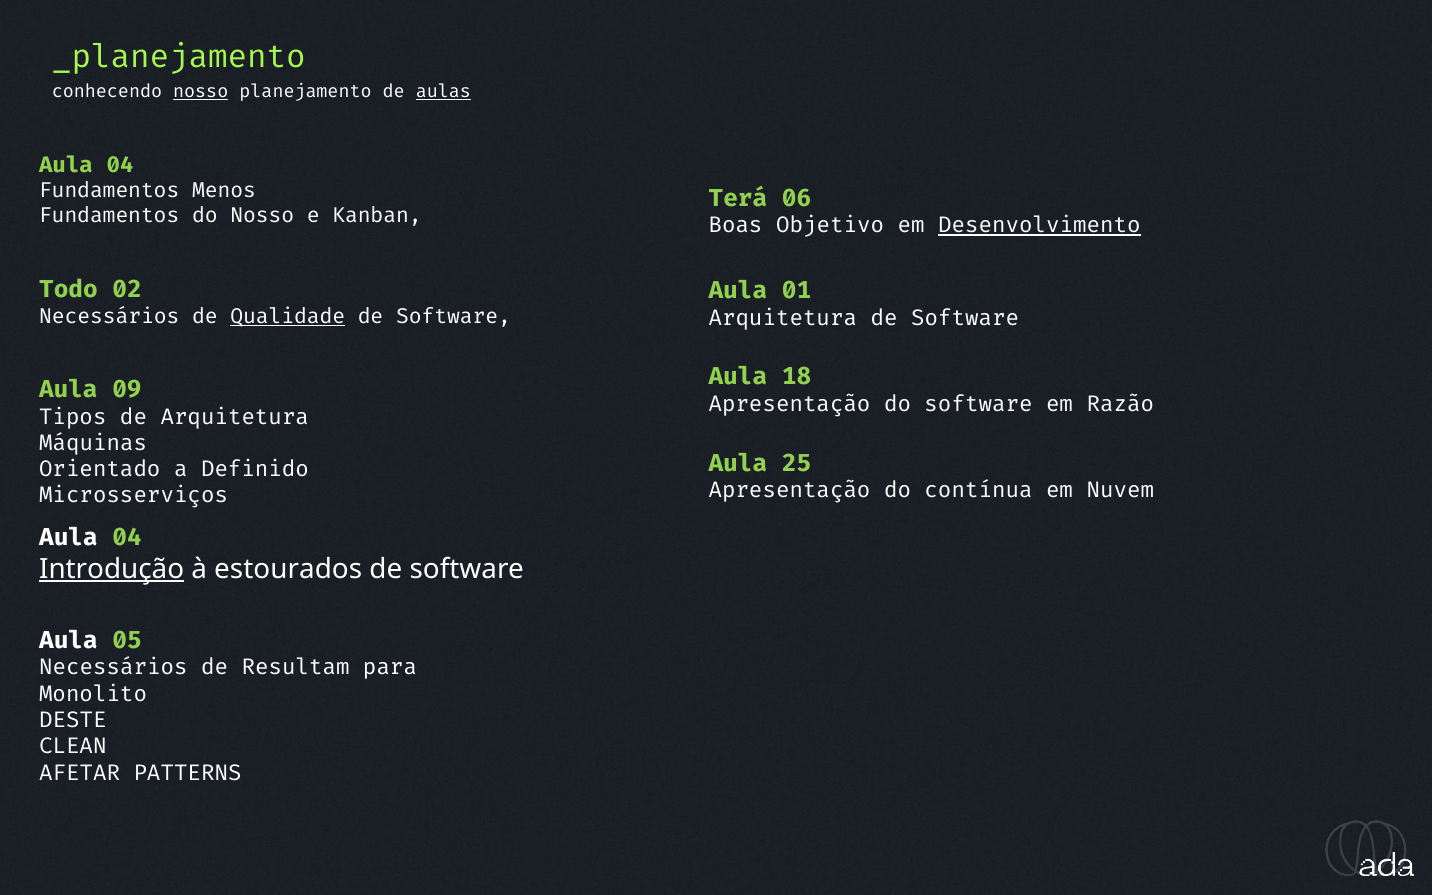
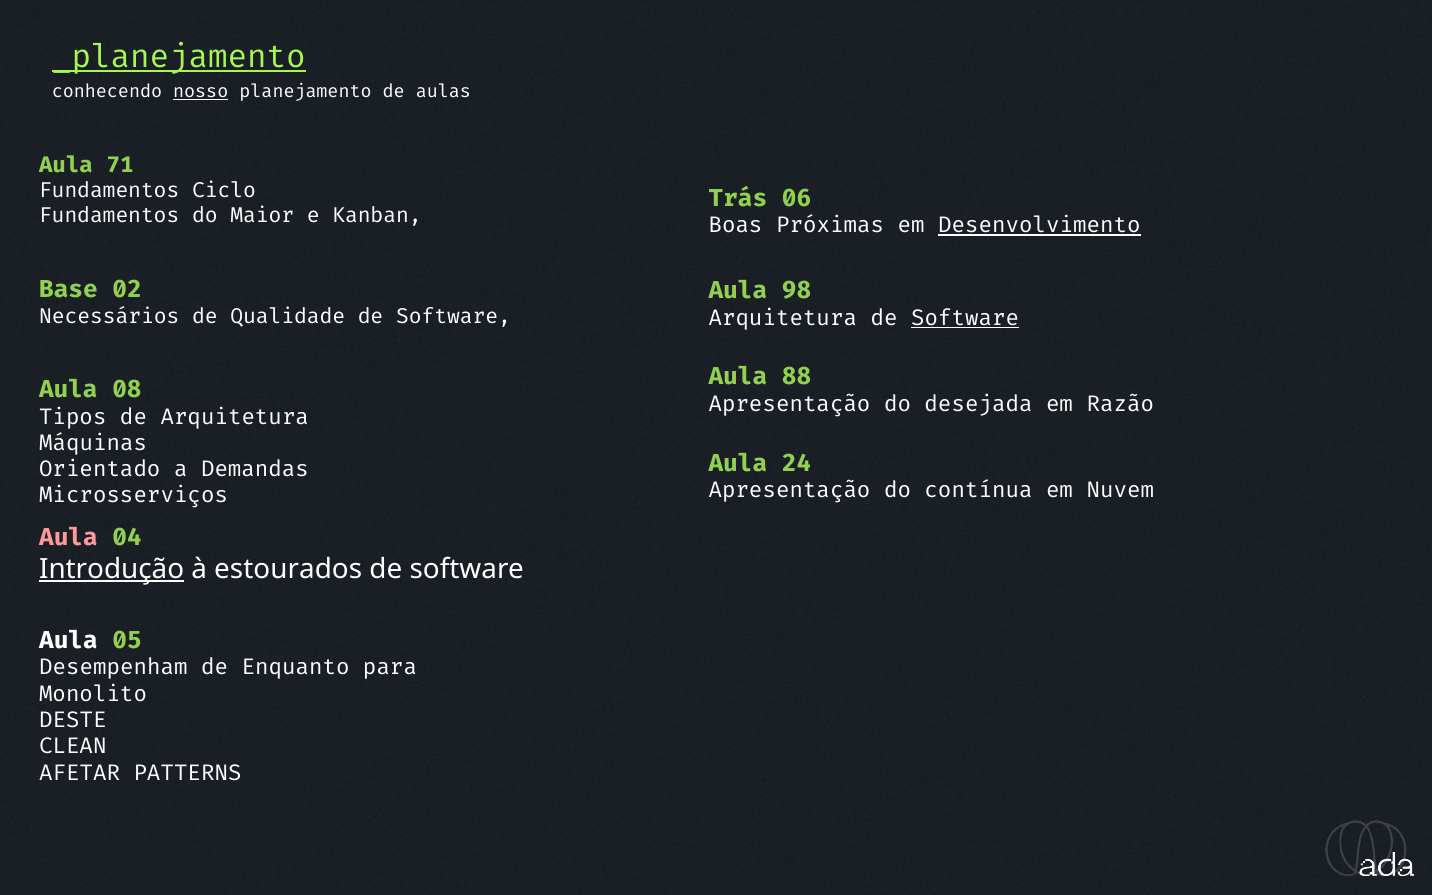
_planejamento underline: none -> present (179, 57)
aulas underline: present -> none (443, 92)
04: 04 -> 71 (120, 165)
Menos: Menos -> Ciclo (224, 191)
Terá: Terá -> Trás (738, 198)
do Nosso: Nosso -> Maior (262, 216)
Objetivo: Objetivo -> Próximas (830, 226)
Todo: Todo -> Base (68, 290)
01: 01 -> 98 (797, 291)
Qualidade underline: present -> none (288, 316)
Software underline: none -> present (965, 318)
18: 18 -> 88 (797, 377)
09: 09 -> 08 (127, 389)
do software: software -> desejada (979, 404)
25: 25 -> 24 (797, 463)
Definido: Definido -> Demandas (255, 469)
Aula colour: white -> pink (68, 538)
Necessários: Necessários -> Desempenham (113, 668)
Resultam: Resultam -> Enquanto (296, 668)
